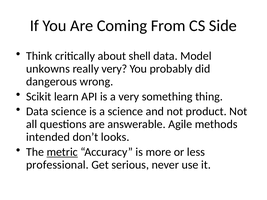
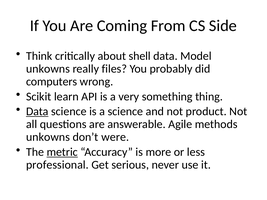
really very: very -> files (114, 69)
dangerous: dangerous -> computers (52, 82)
Data underline: none -> present (37, 112)
intended: intended -> unkowns (48, 137)
looks: looks -> were (115, 137)
